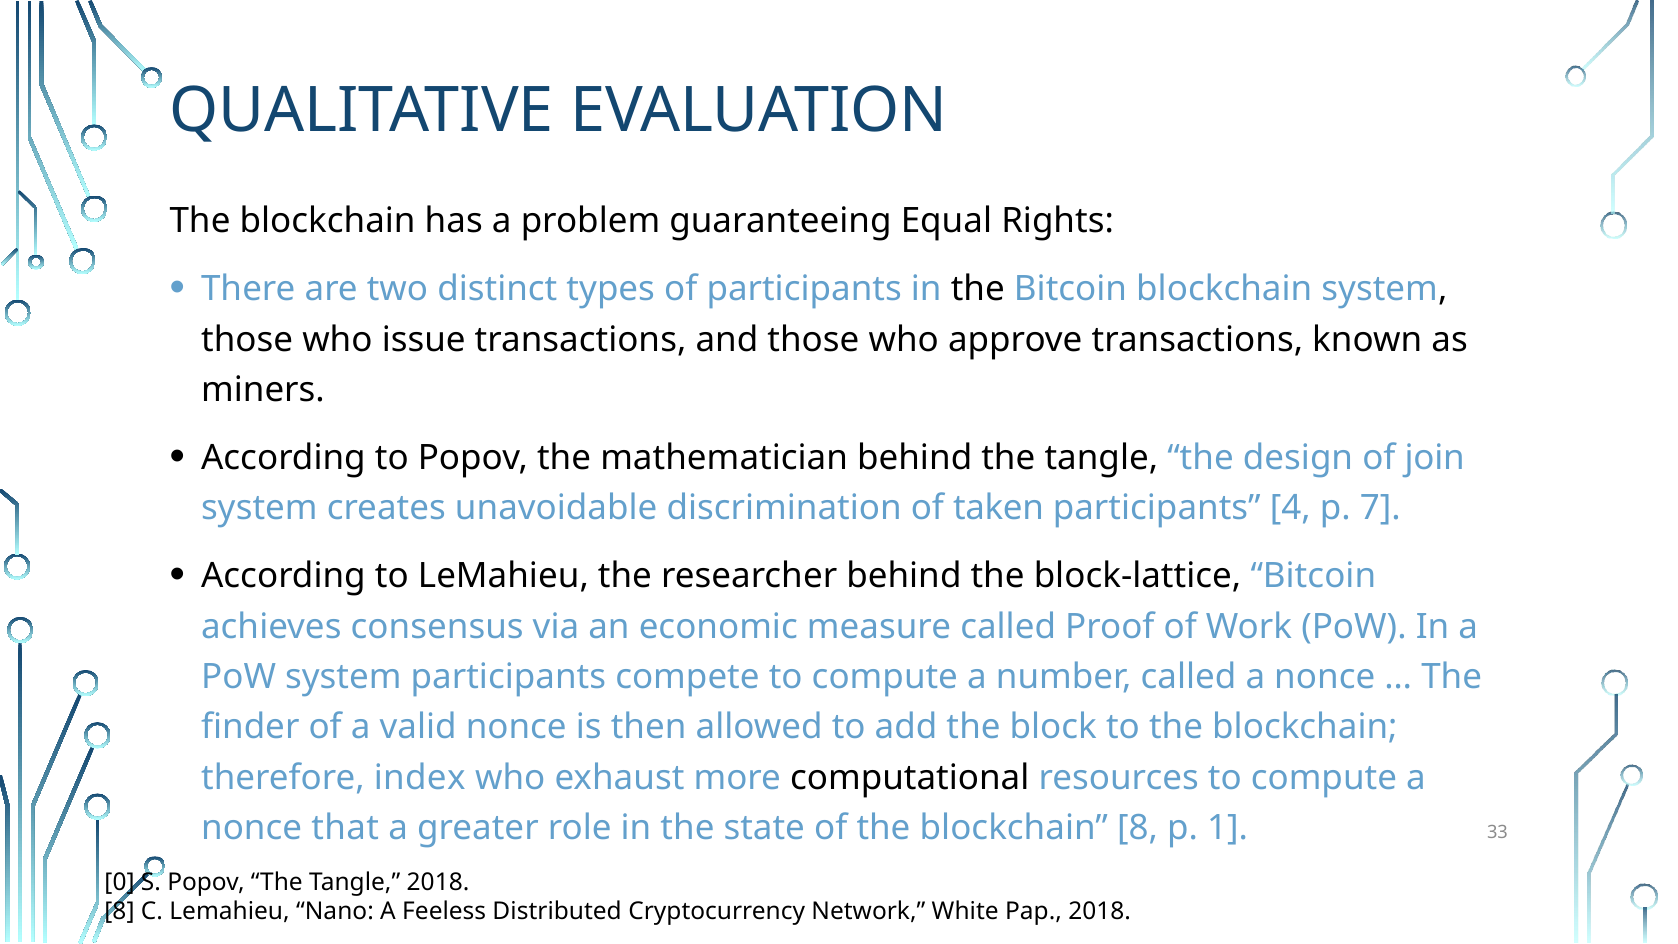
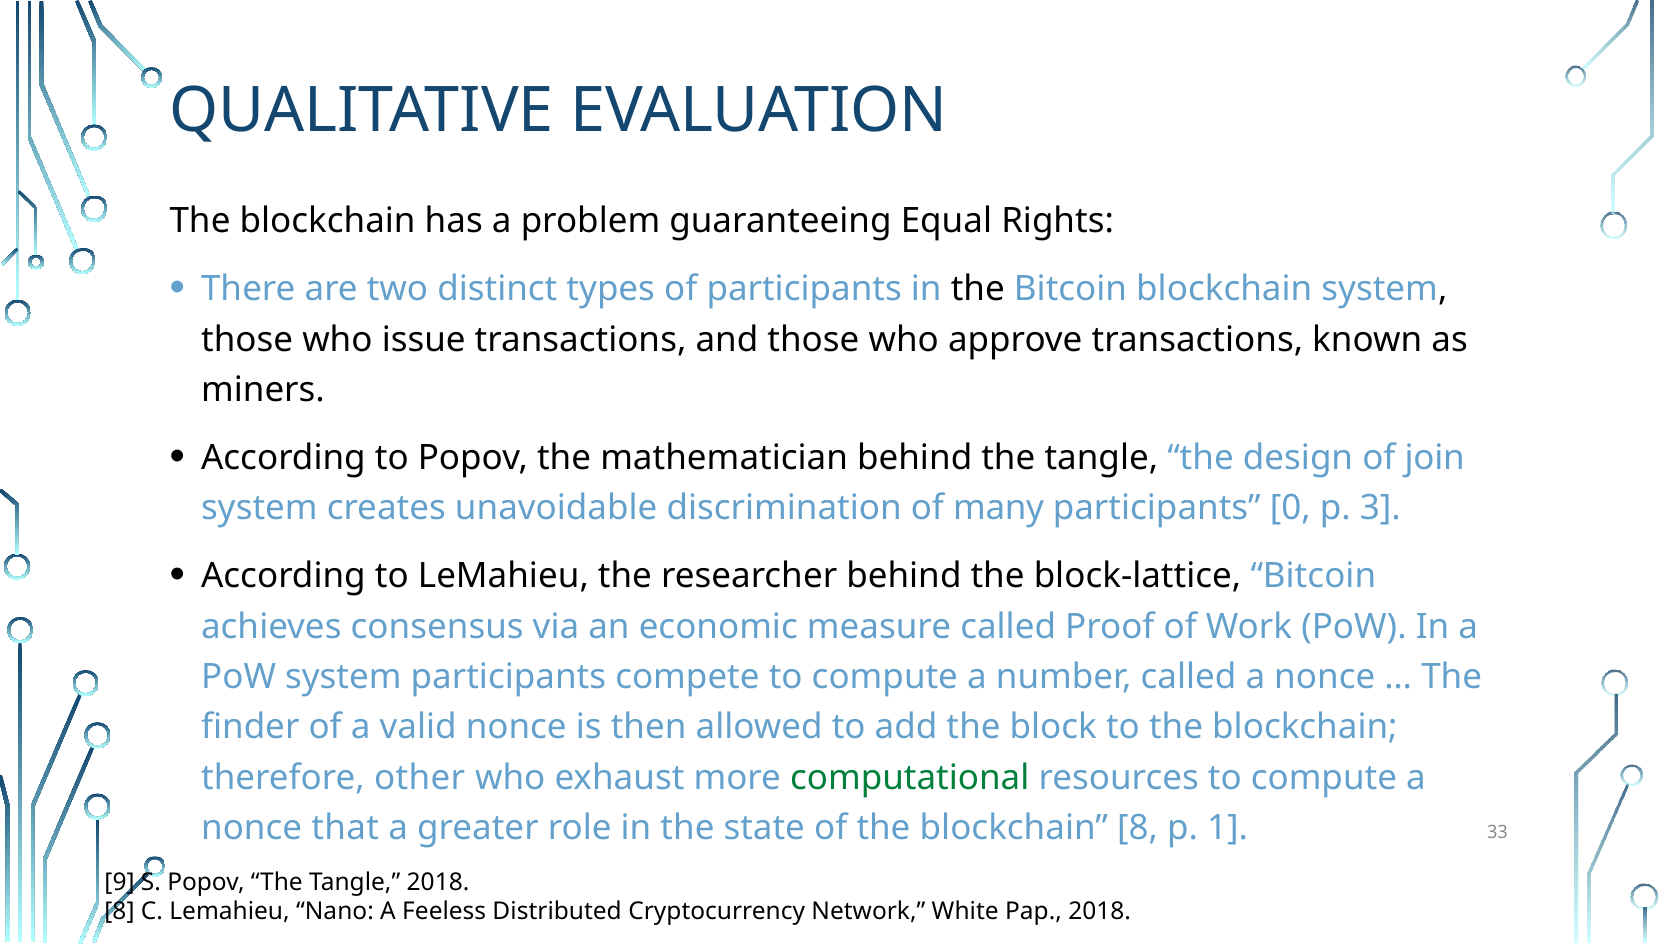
taken: taken -> many (999, 508)
4: 4 -> 0 (1290, 508)
7: 7 -> 3 (1380, 508)
index: index -> other (420, 778)
computational colour: black -> green (910, 778)
0: 0 -> 9 (120, 882)
